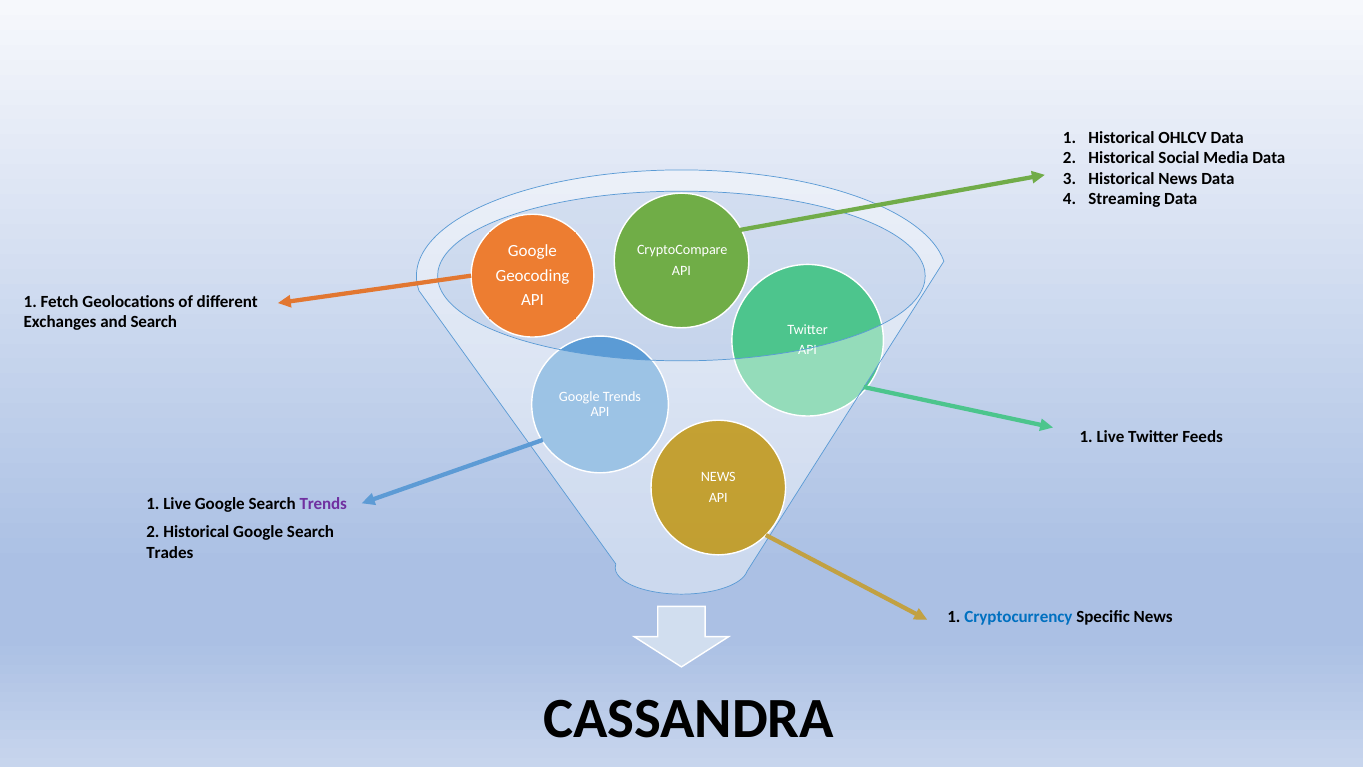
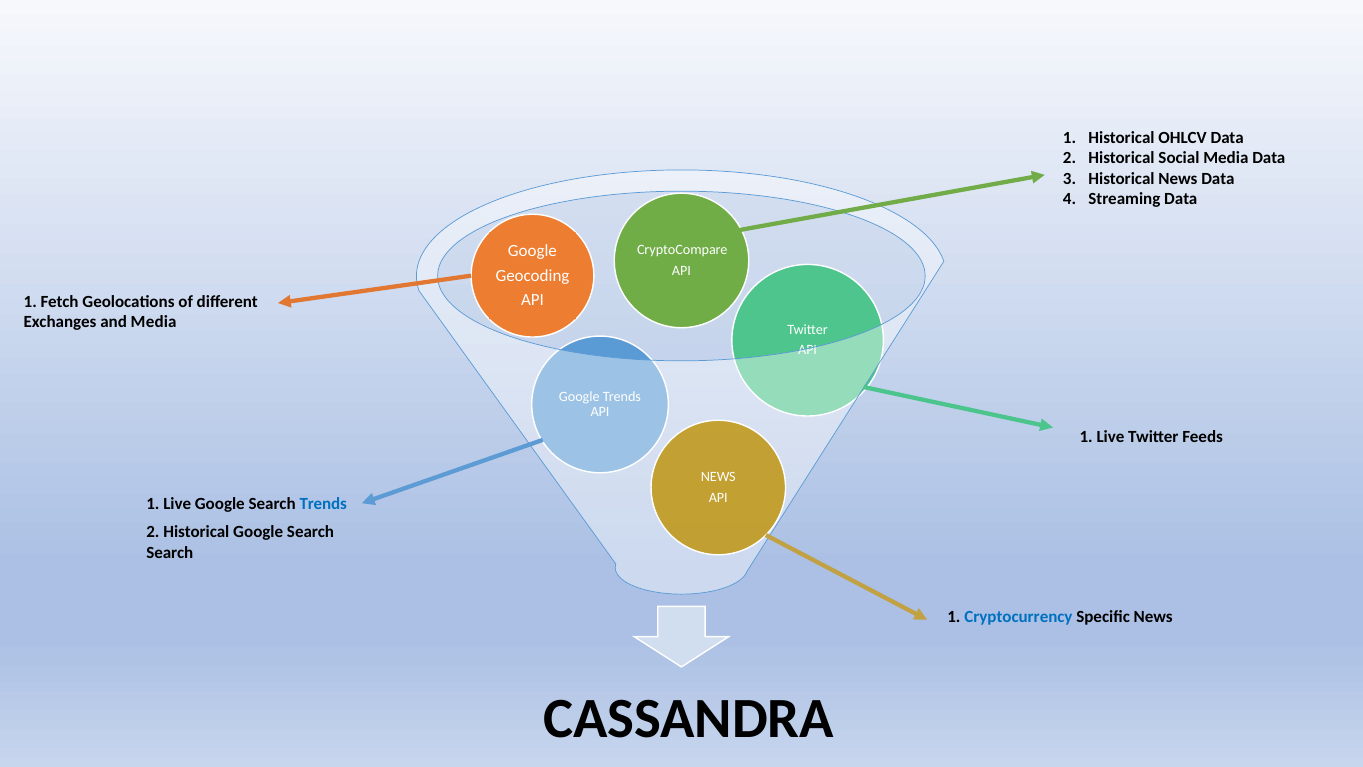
and Search: Search -> Media (154, 322)
Trends colour: purple -> blue (323, 504)
Trades: Trades -> Search (170, 552)
